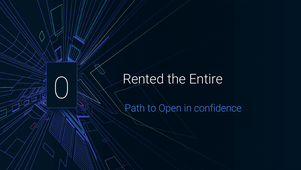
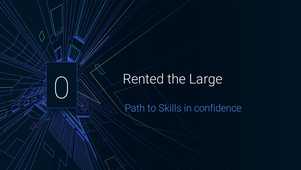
Entire: Entire -> Large (206, 79)
Open: Open -> Skills (170, 108)
